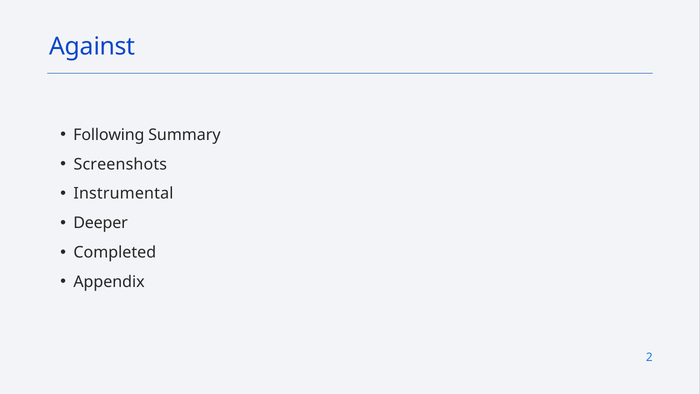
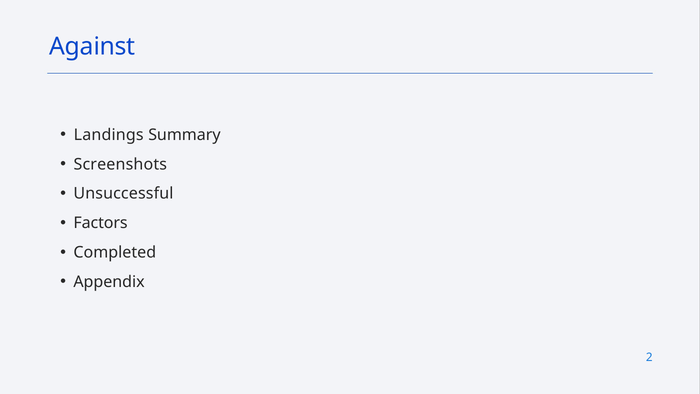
Following: Following -> Landings (109, 135)
Instrumental: Instrumental -> Unsuccessful (123, 194)
Deeper: Deeper -> Factors (101, 223)
